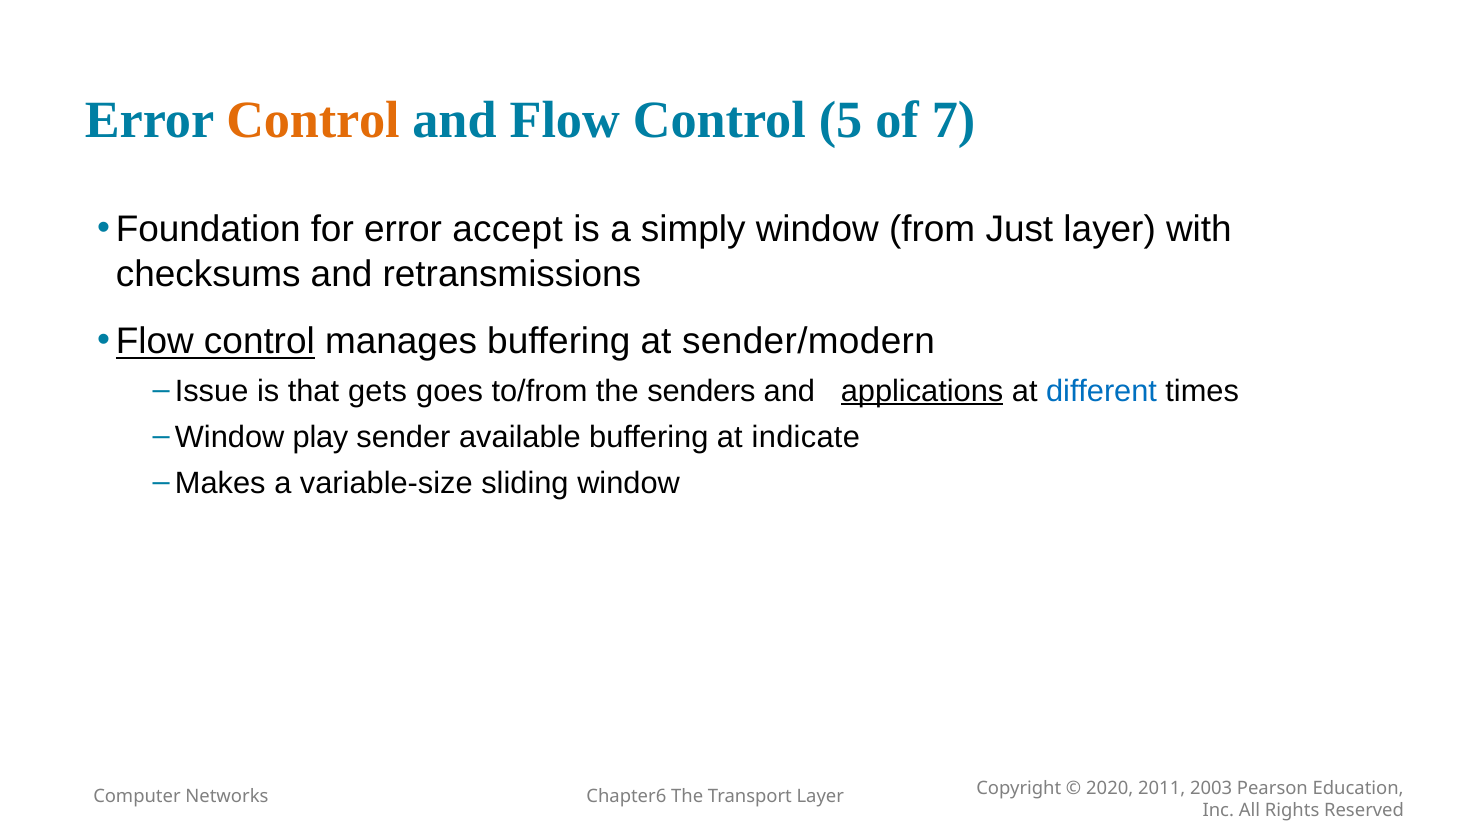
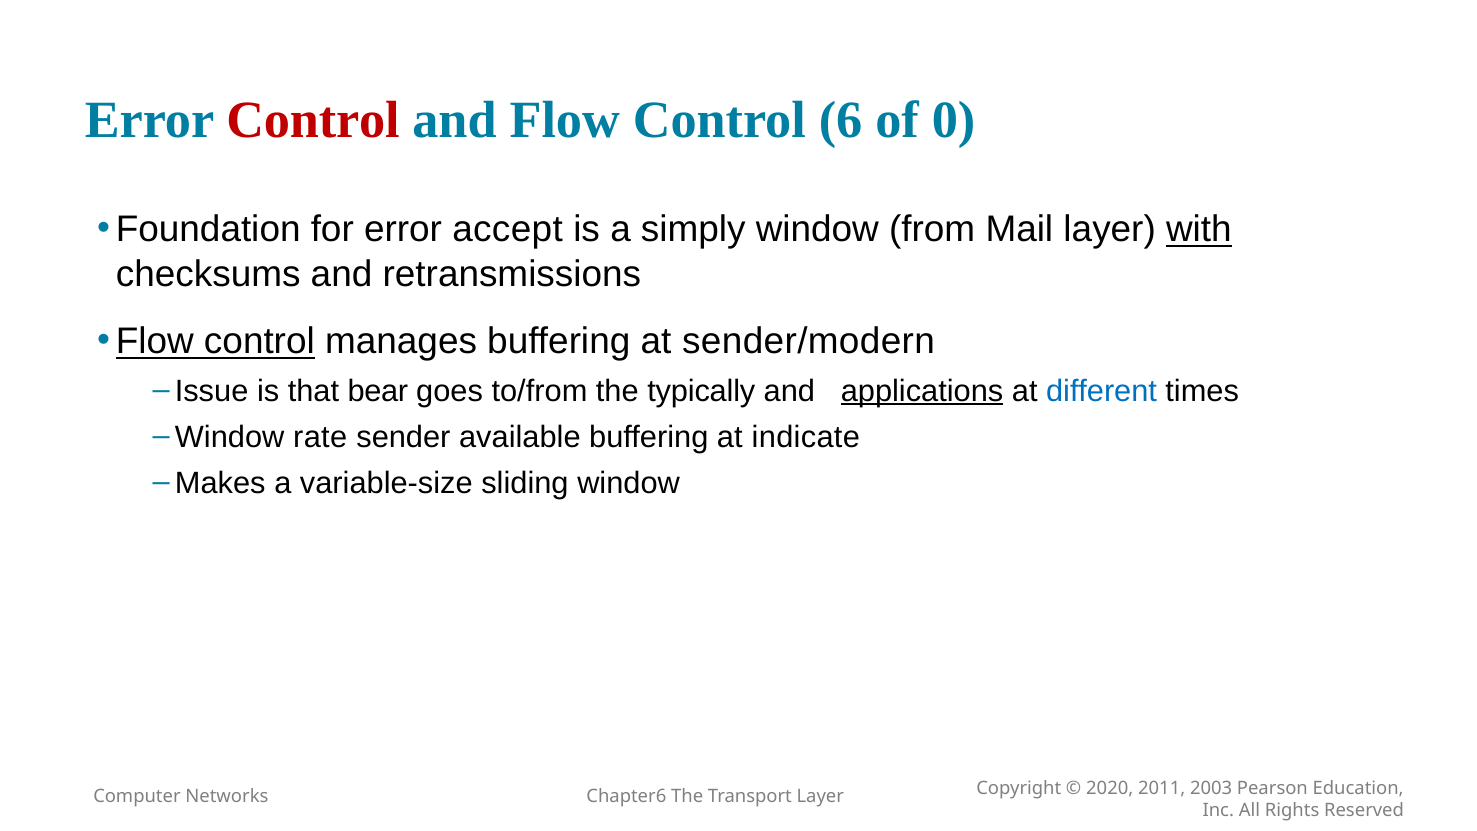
Control colour: orange -> red (313, 120)
5: 5 -> 6 (841, 120)
7: 7 -> 0 (954, 120)
Just: Just -> Mail (1019, 230)
with underline: none -> present (1199, 230)
gets: gets -> bear (378, 391)
senders: senders -> typically (701, 391)
play: play -> rate (320, 437)
